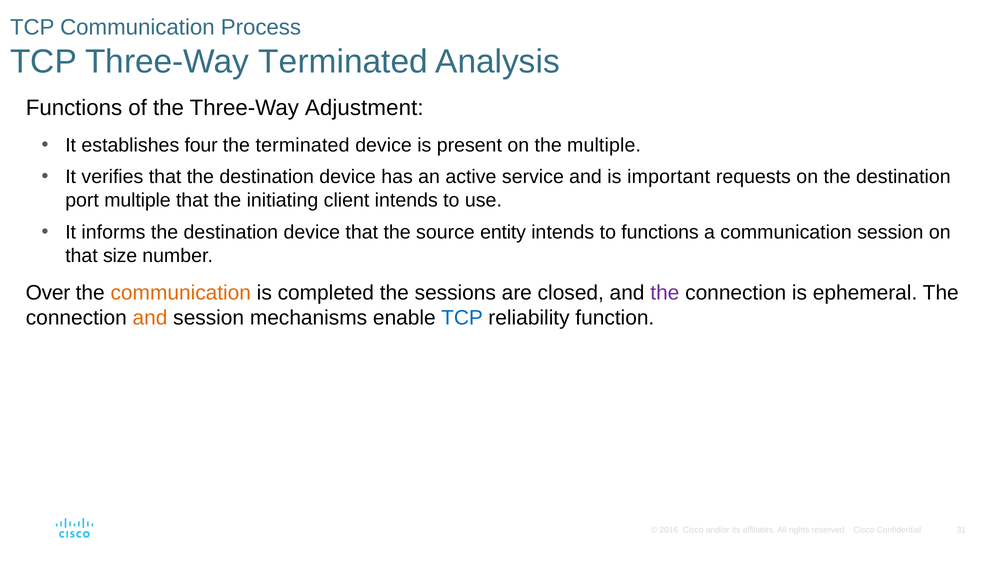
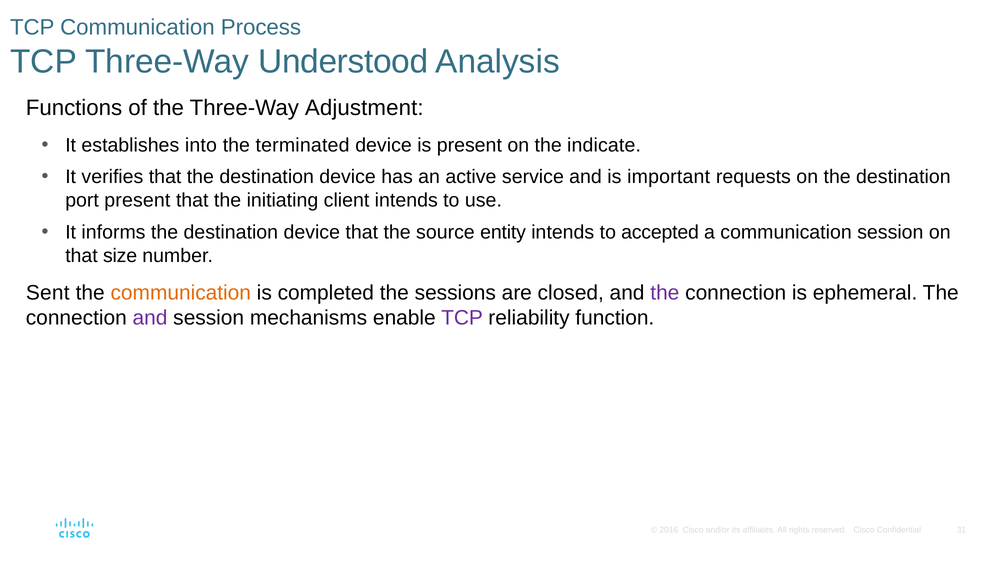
Three-Way Terminated: Terminated -> Understood (343, 62)
four: four -> into (201, 145)
the multiple: multiple -> indicate (604, 145)
port multiple: multiple -> present (137, 200)
to functions: functions -> accepted (660, 232)
Over: Over -> Sent (48, 293)
and colour: orange -> purple (150, 318)
TCP colour: blue -> purple (462, 318)
